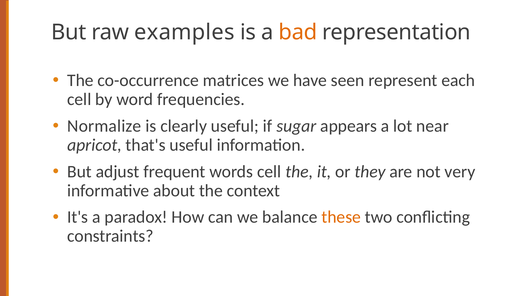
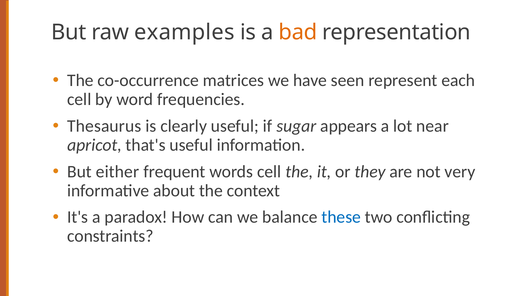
Normalize: Normalize -> Thesaurus (104, 126)
adjust: adjust -> either (118, 172)
these colour: orange -> blue (341, 217)
